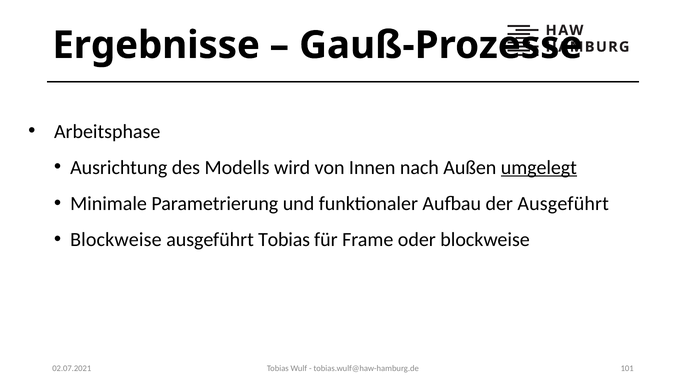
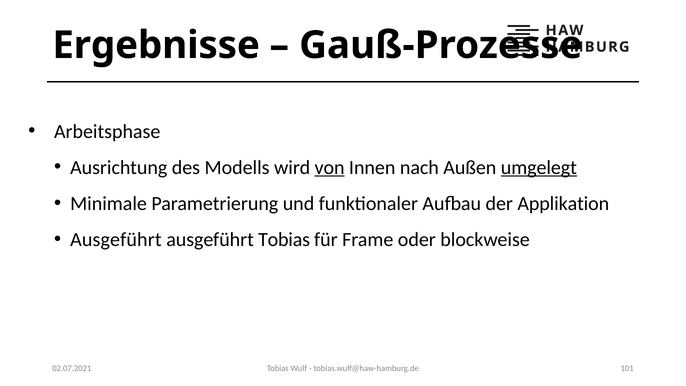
von underline: none -> present (330, 167)
der Ausgeführt: Ausgeführt -> Applikation (563, 203)
Blockweise: Blockweise -> Ausgeführt (116, 239)
